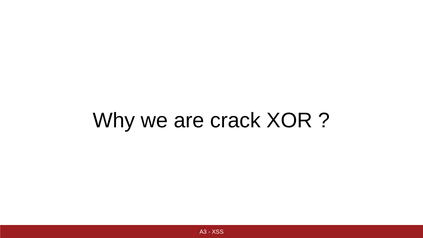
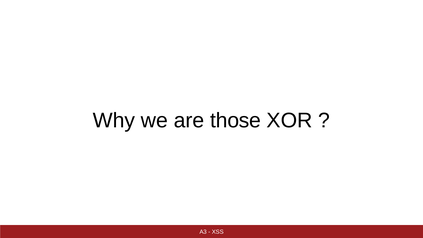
crack: crack -> those (236, 120)
